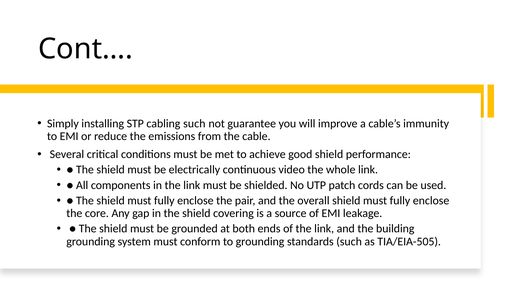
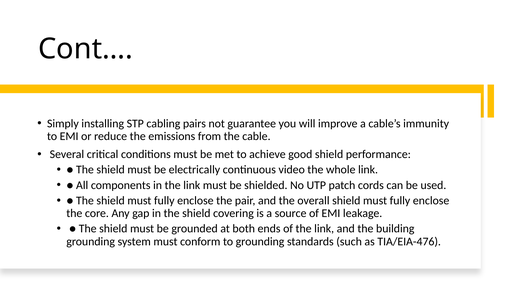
cabling such: such -> pairs (194, 123)
TIA/EIA-505: TIA/EIA-505 -> TIA/EIA-476 (409, 241)
